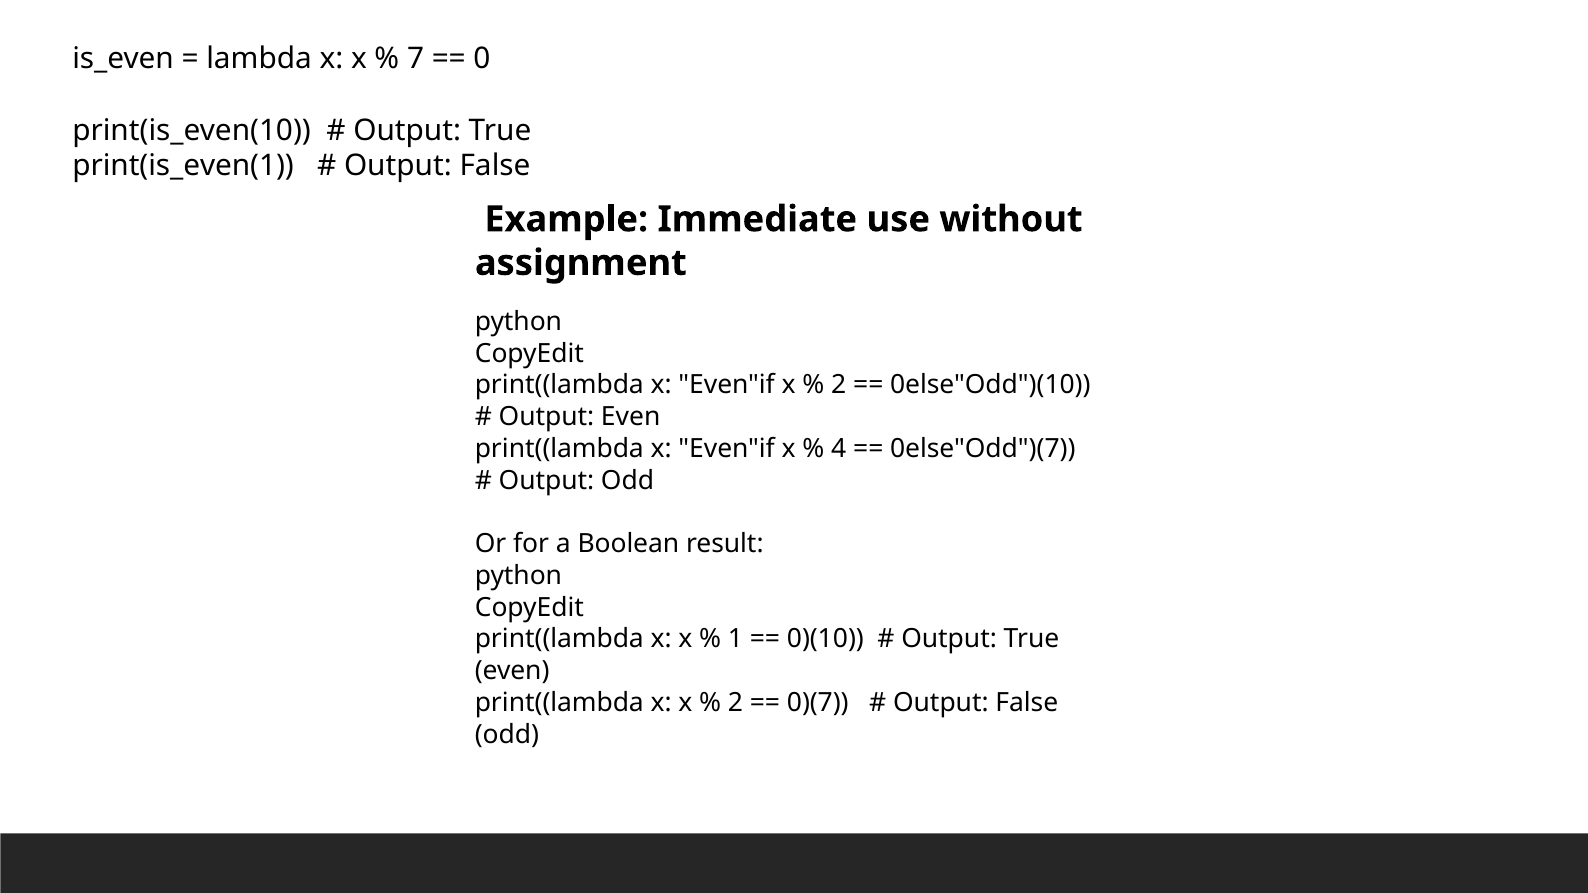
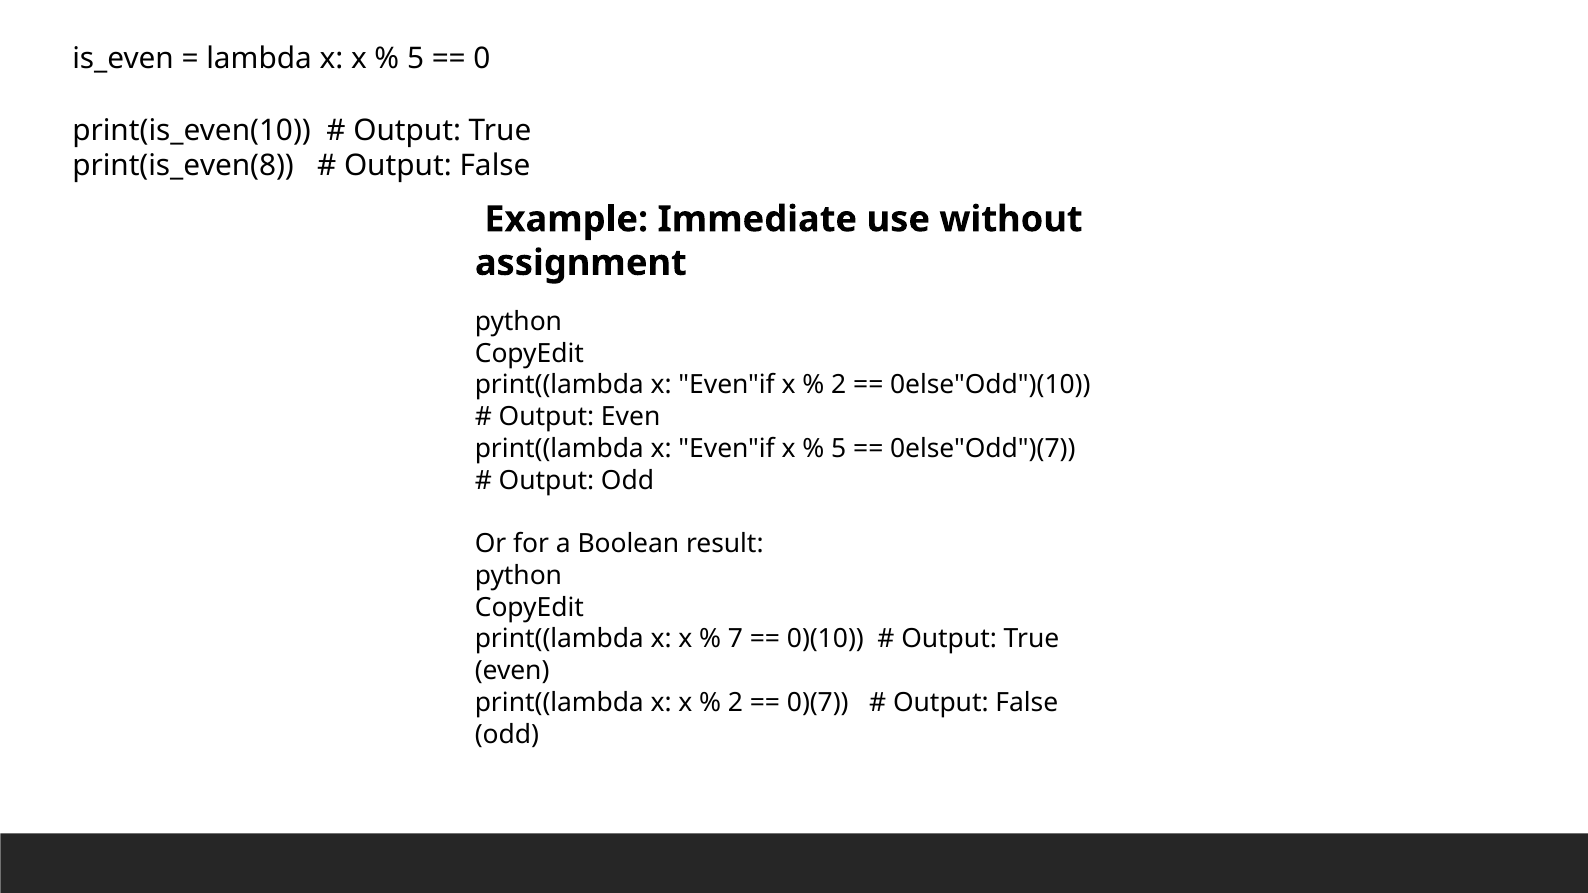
7: 7 -> 5 (416, 59)
print(is_even(1: print(is_even(1 -> print(is_even(8 (183, 166)
4: 4 -> 5 (839, 449)
1: 1 -> 7 (736, 639)
